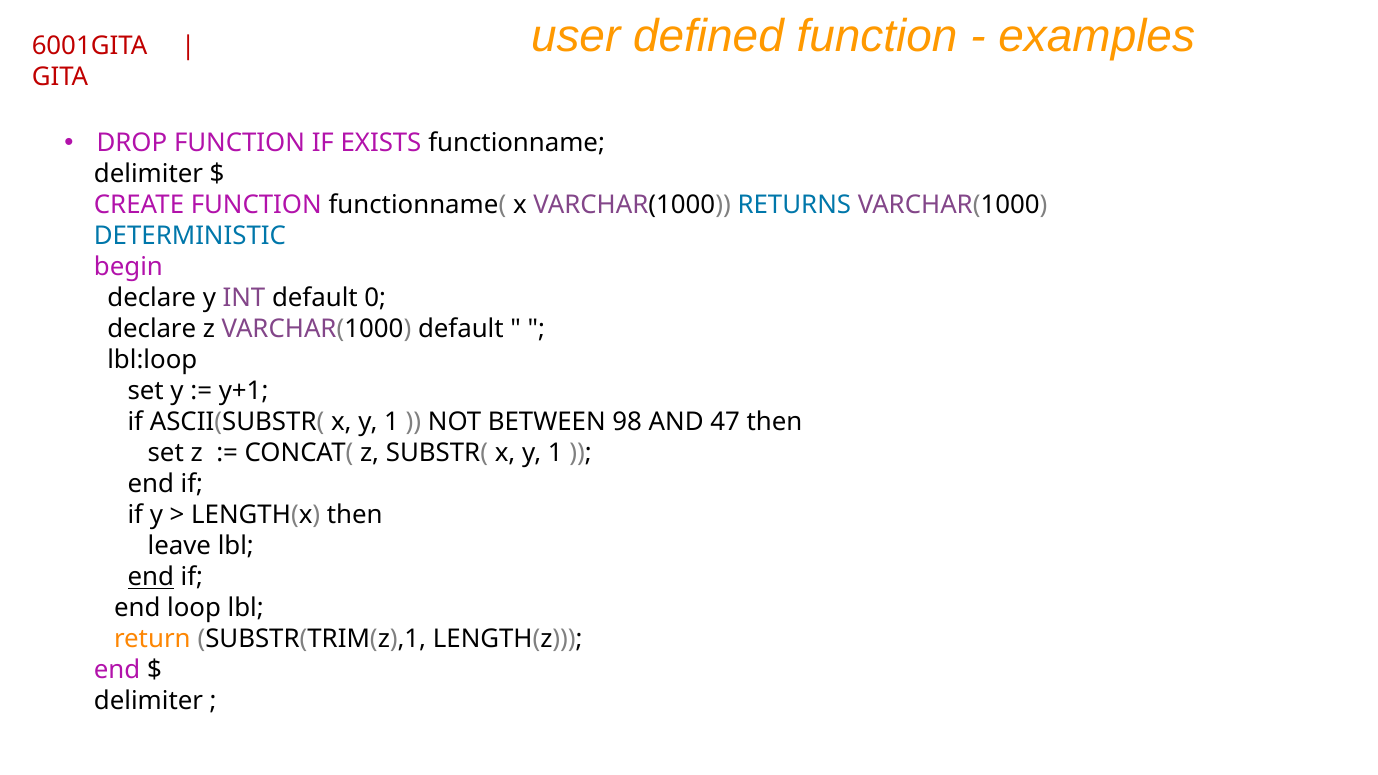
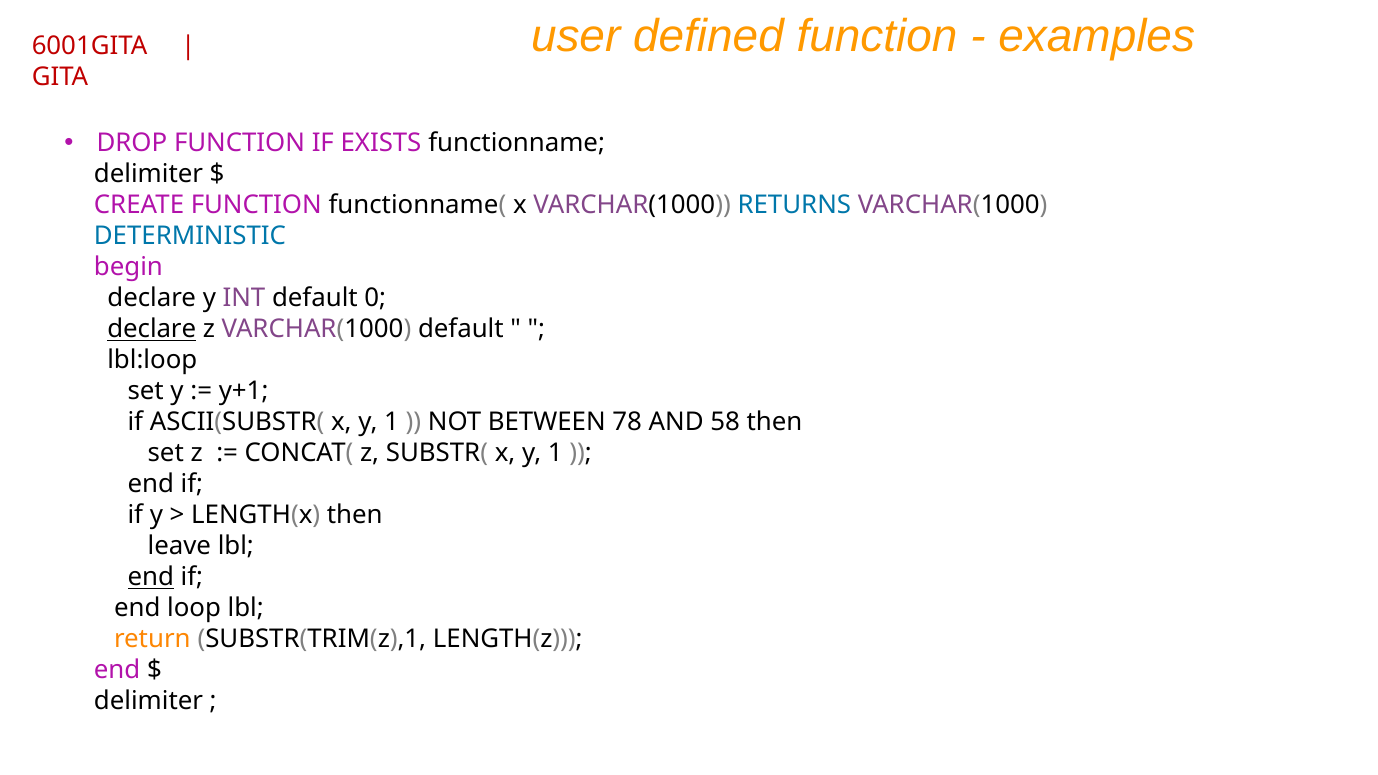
declare underline: none -> present (152, 329)
98: 98 -> 78 (627, 422)
47: 47 -> 58 (725, 422)
